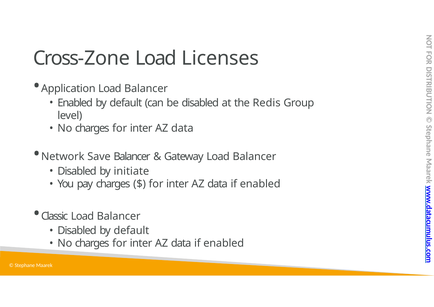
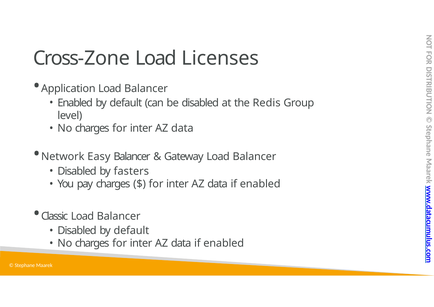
Save: Save -> Easy (99, 157)
initiate: initiate -> fasters (131, 171)
